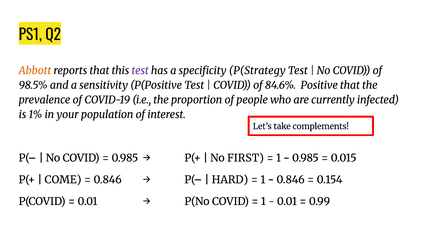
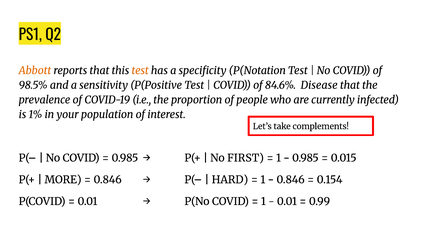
test colour: purple -> orange (140, 70)
P(Strategy: P(Strategy -> P(Notation (257, 70)
Positive: Positive -> Disease (319, 85)
COME: COME -> MORE (63, 179)
